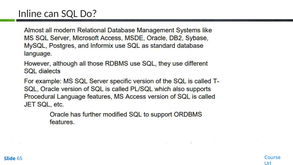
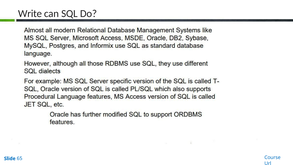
Inline: Inline -> Write (30, 14)
